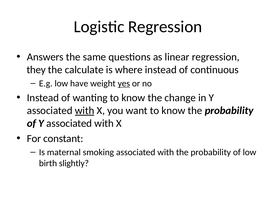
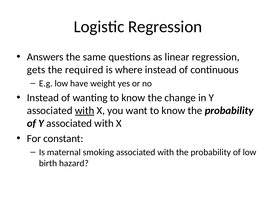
they: they -> gets (36, 70)
calculate: calculate -> required (84, 70)
yes underline: present -> none (124, 83)
slightly: slightly -> hazard (74, 163)
